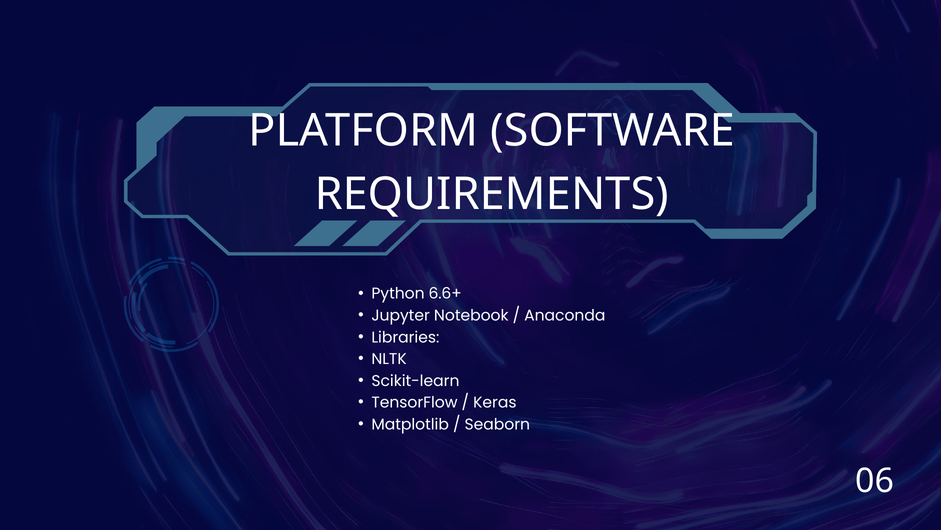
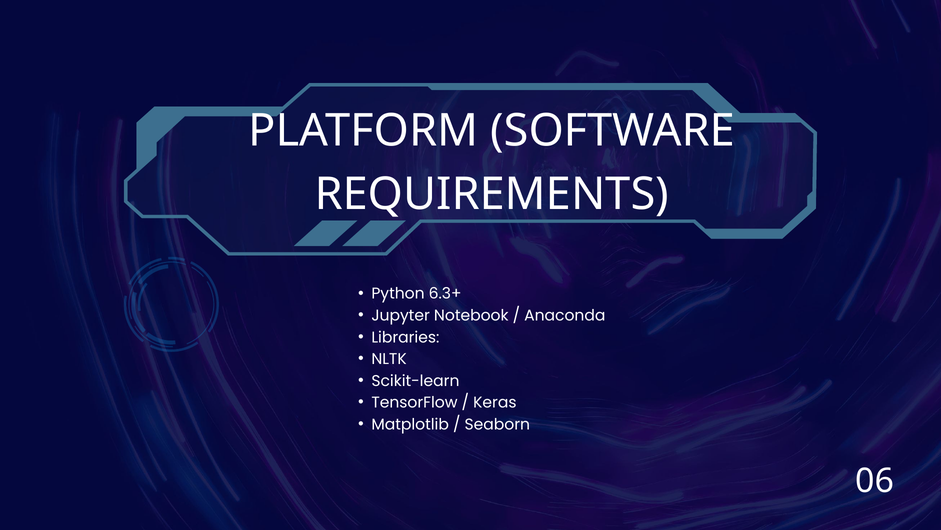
6.6+: 6.6+ -> 6.3+ (445, 293)
